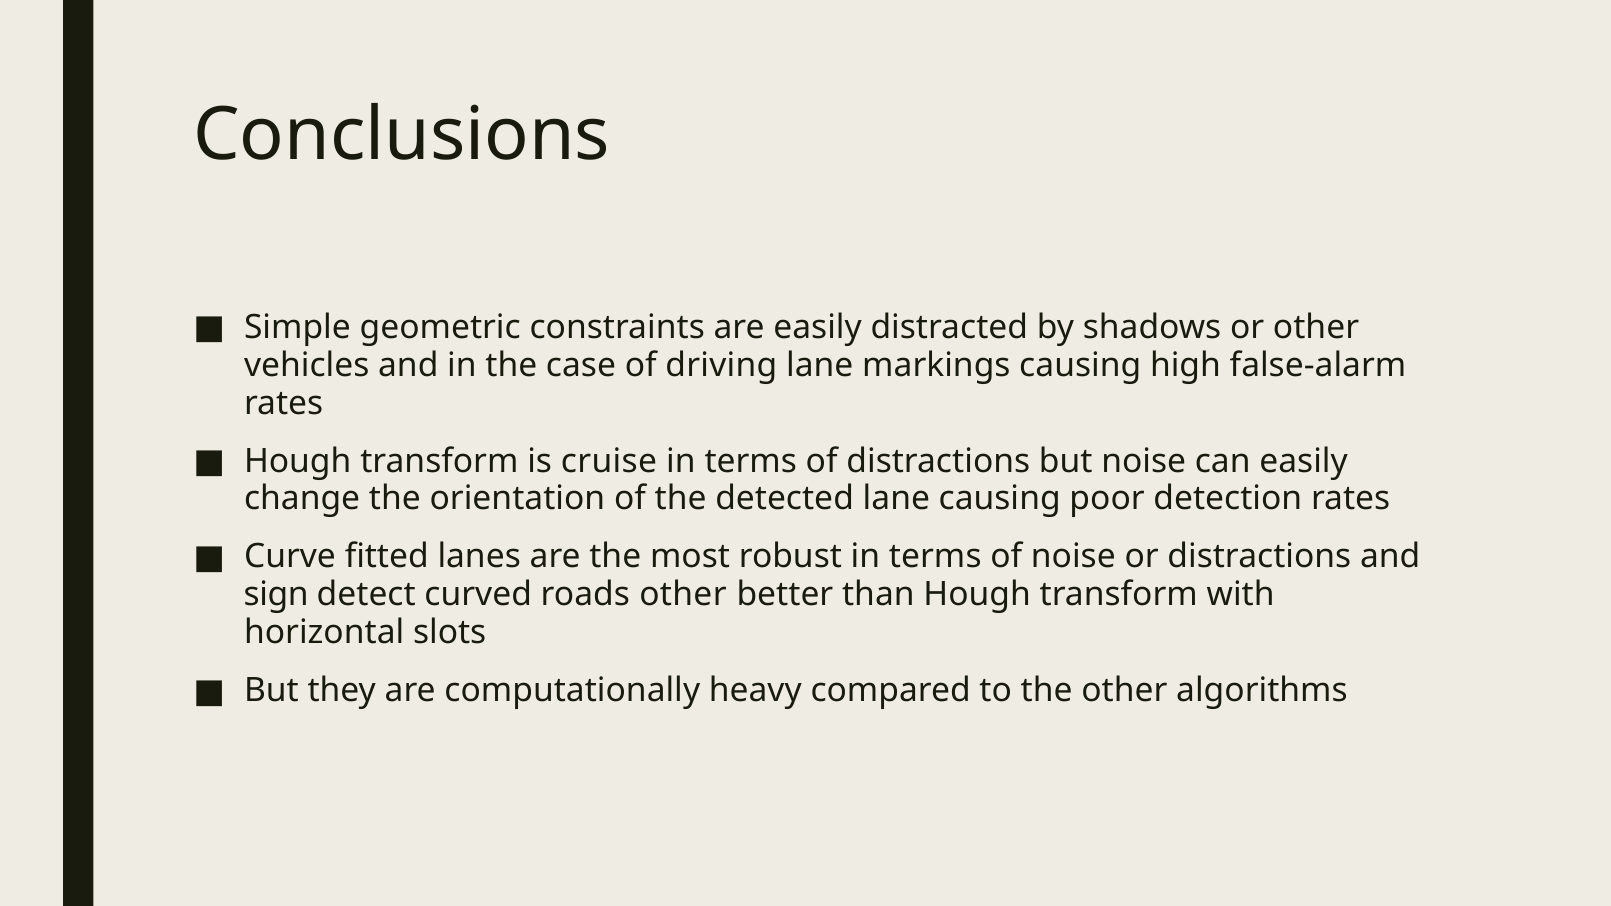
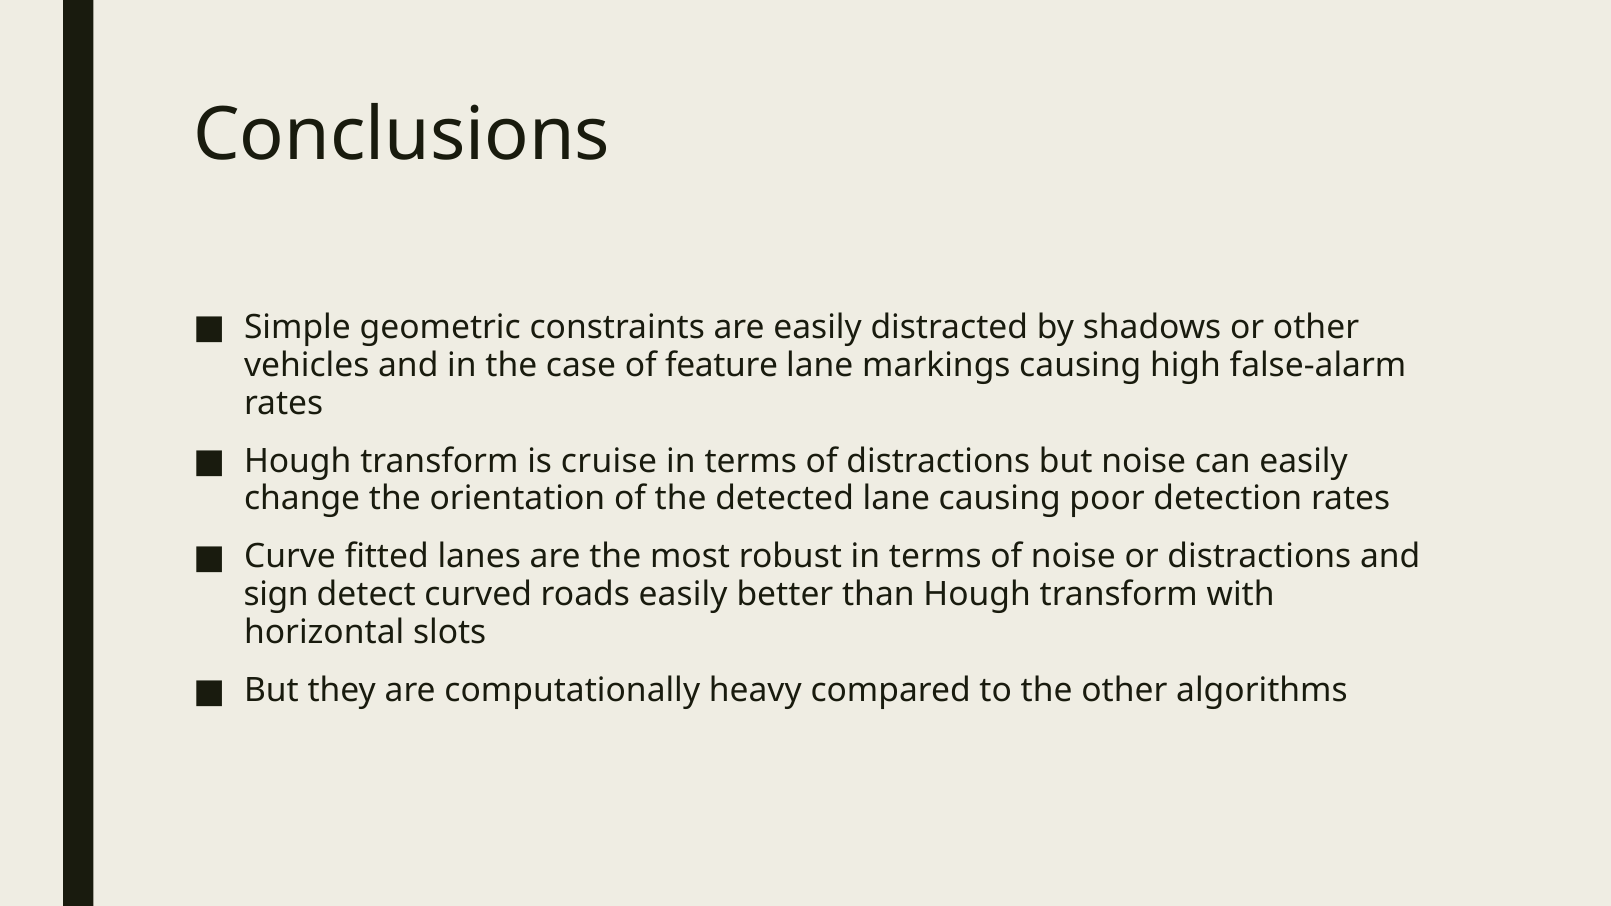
driving: driving -> feature (722, 365)
roads other: other -> easily (683, 595)
